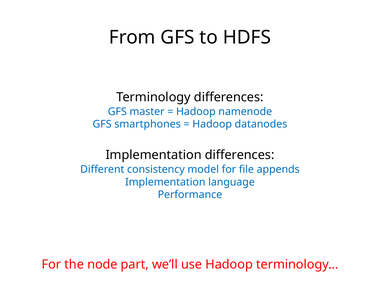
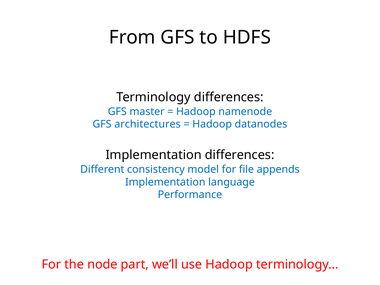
smartphones: smartphones -> architectures (148, 124)
